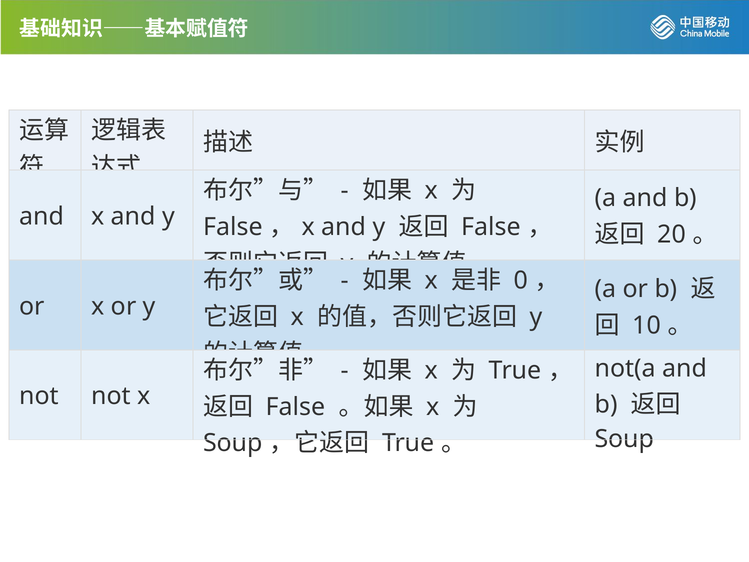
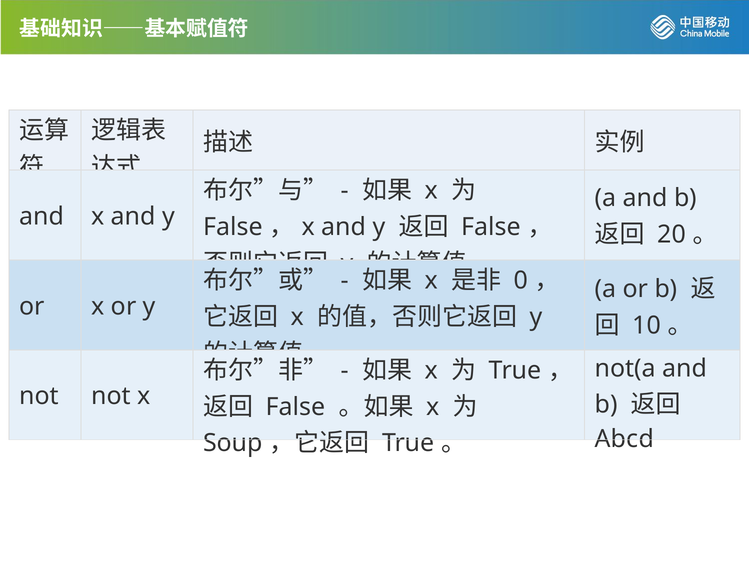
Soup: Soup -> Abcd (624, 439)
